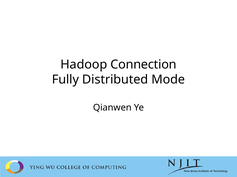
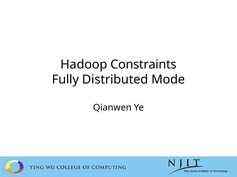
Connection: Connection -> Constraints (144, 65)
